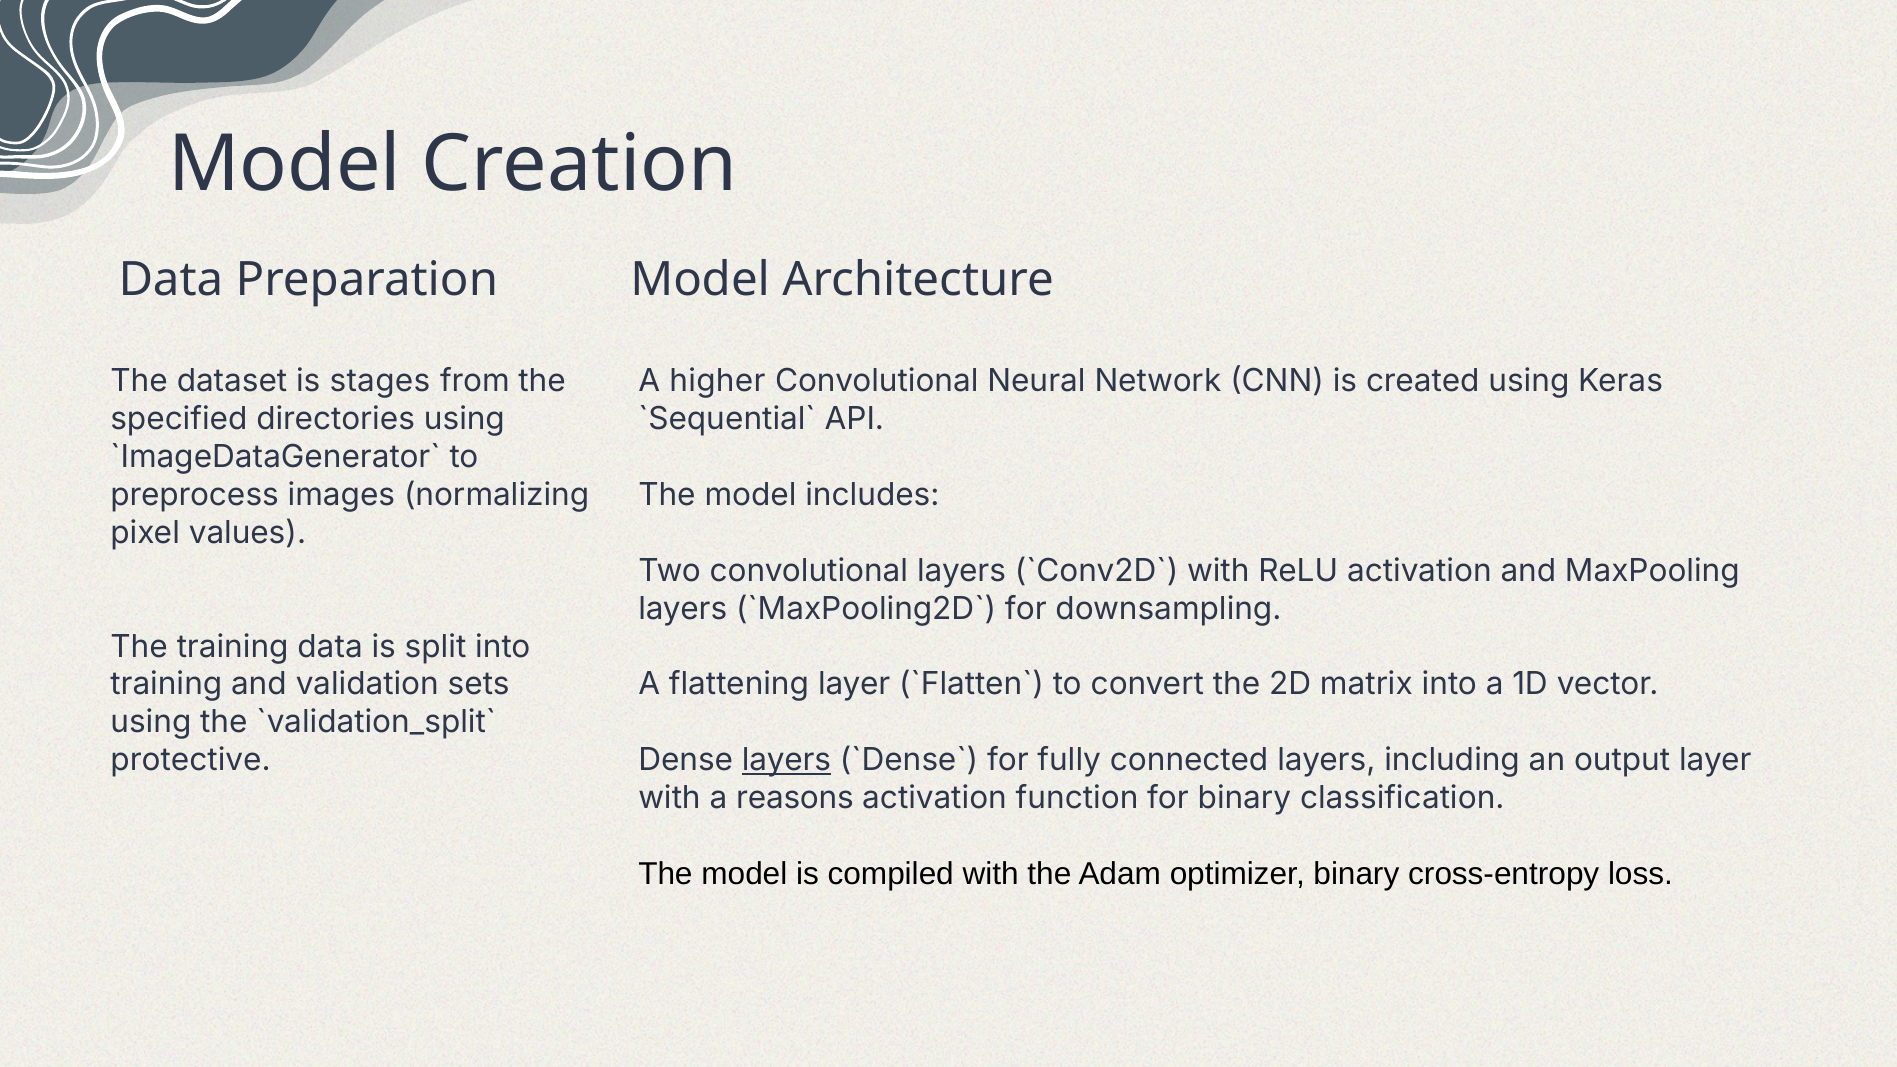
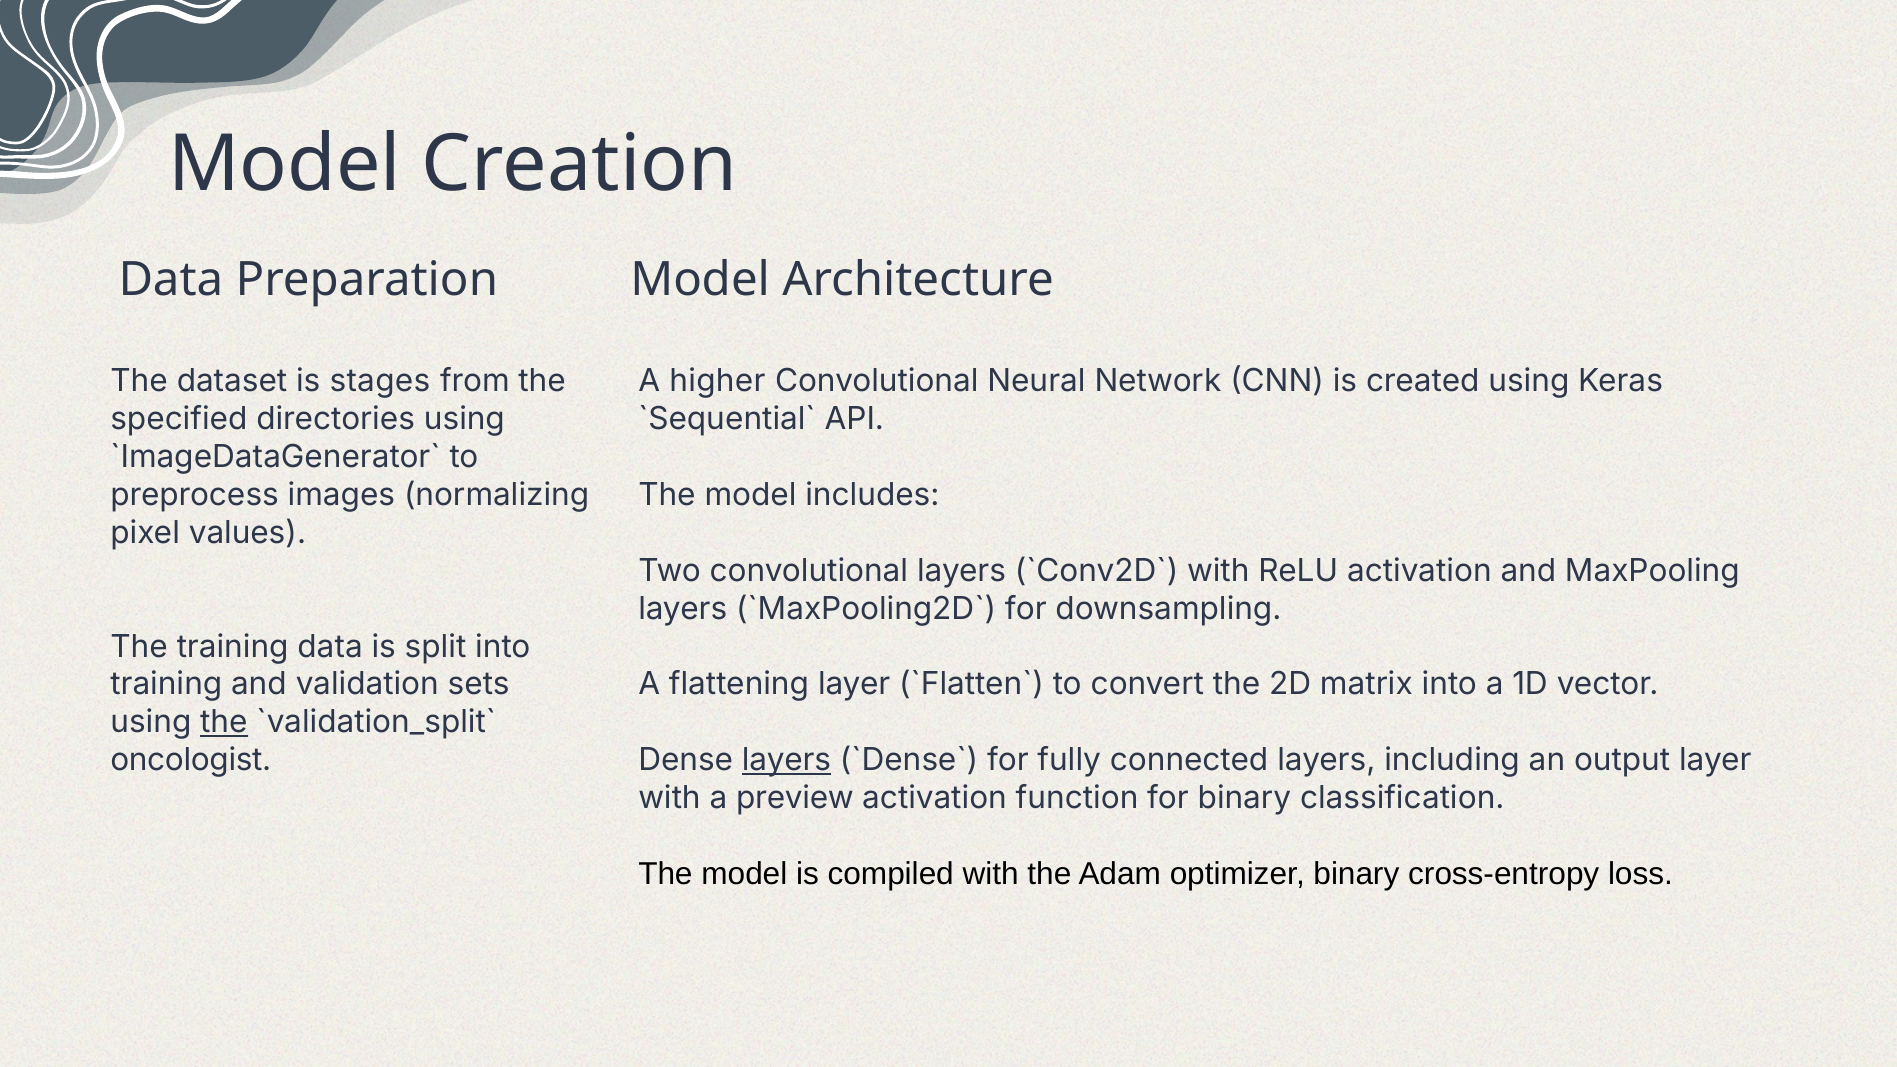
the underline: none -> present (224, 723)
protective: protective -> oncologist (191, 760)
reasons: reasons -> preview (795, 798)
